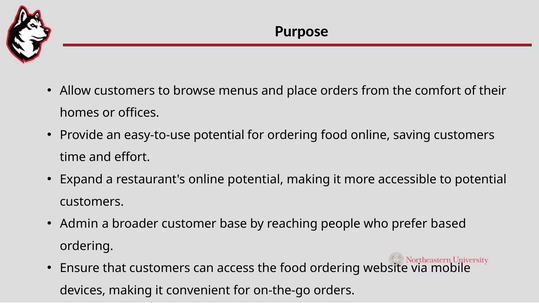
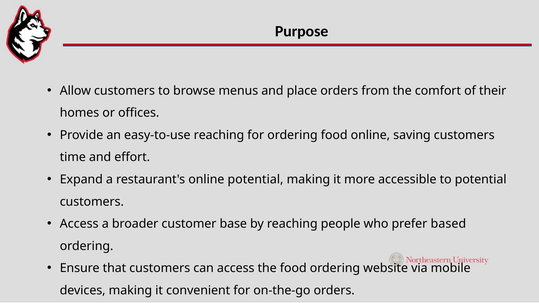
easy-to-use potential: potential -> reaching (219, 135)
Admin: Admin -> Access (79, 224)
